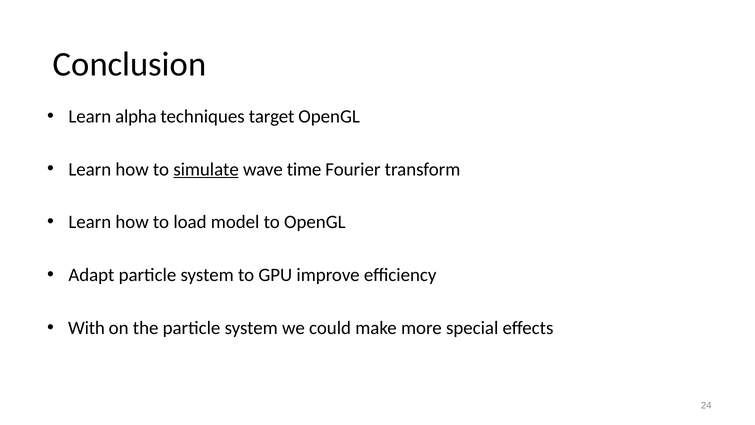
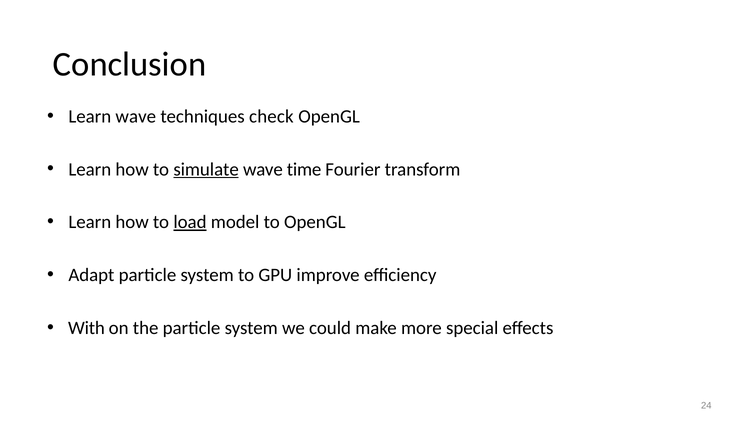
Learn alpha: alpha -> wave (136, 116)
target: target -> check (271, 116)
load underline: none -> present (190, 222)
